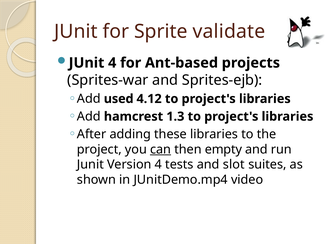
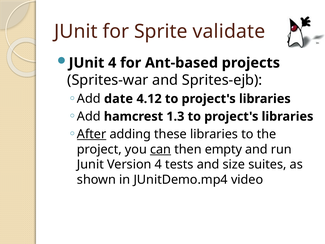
used: used -> date (119, 99)
After underline: none -> present (92, 134)
slot: slot -> size (234, 164)
